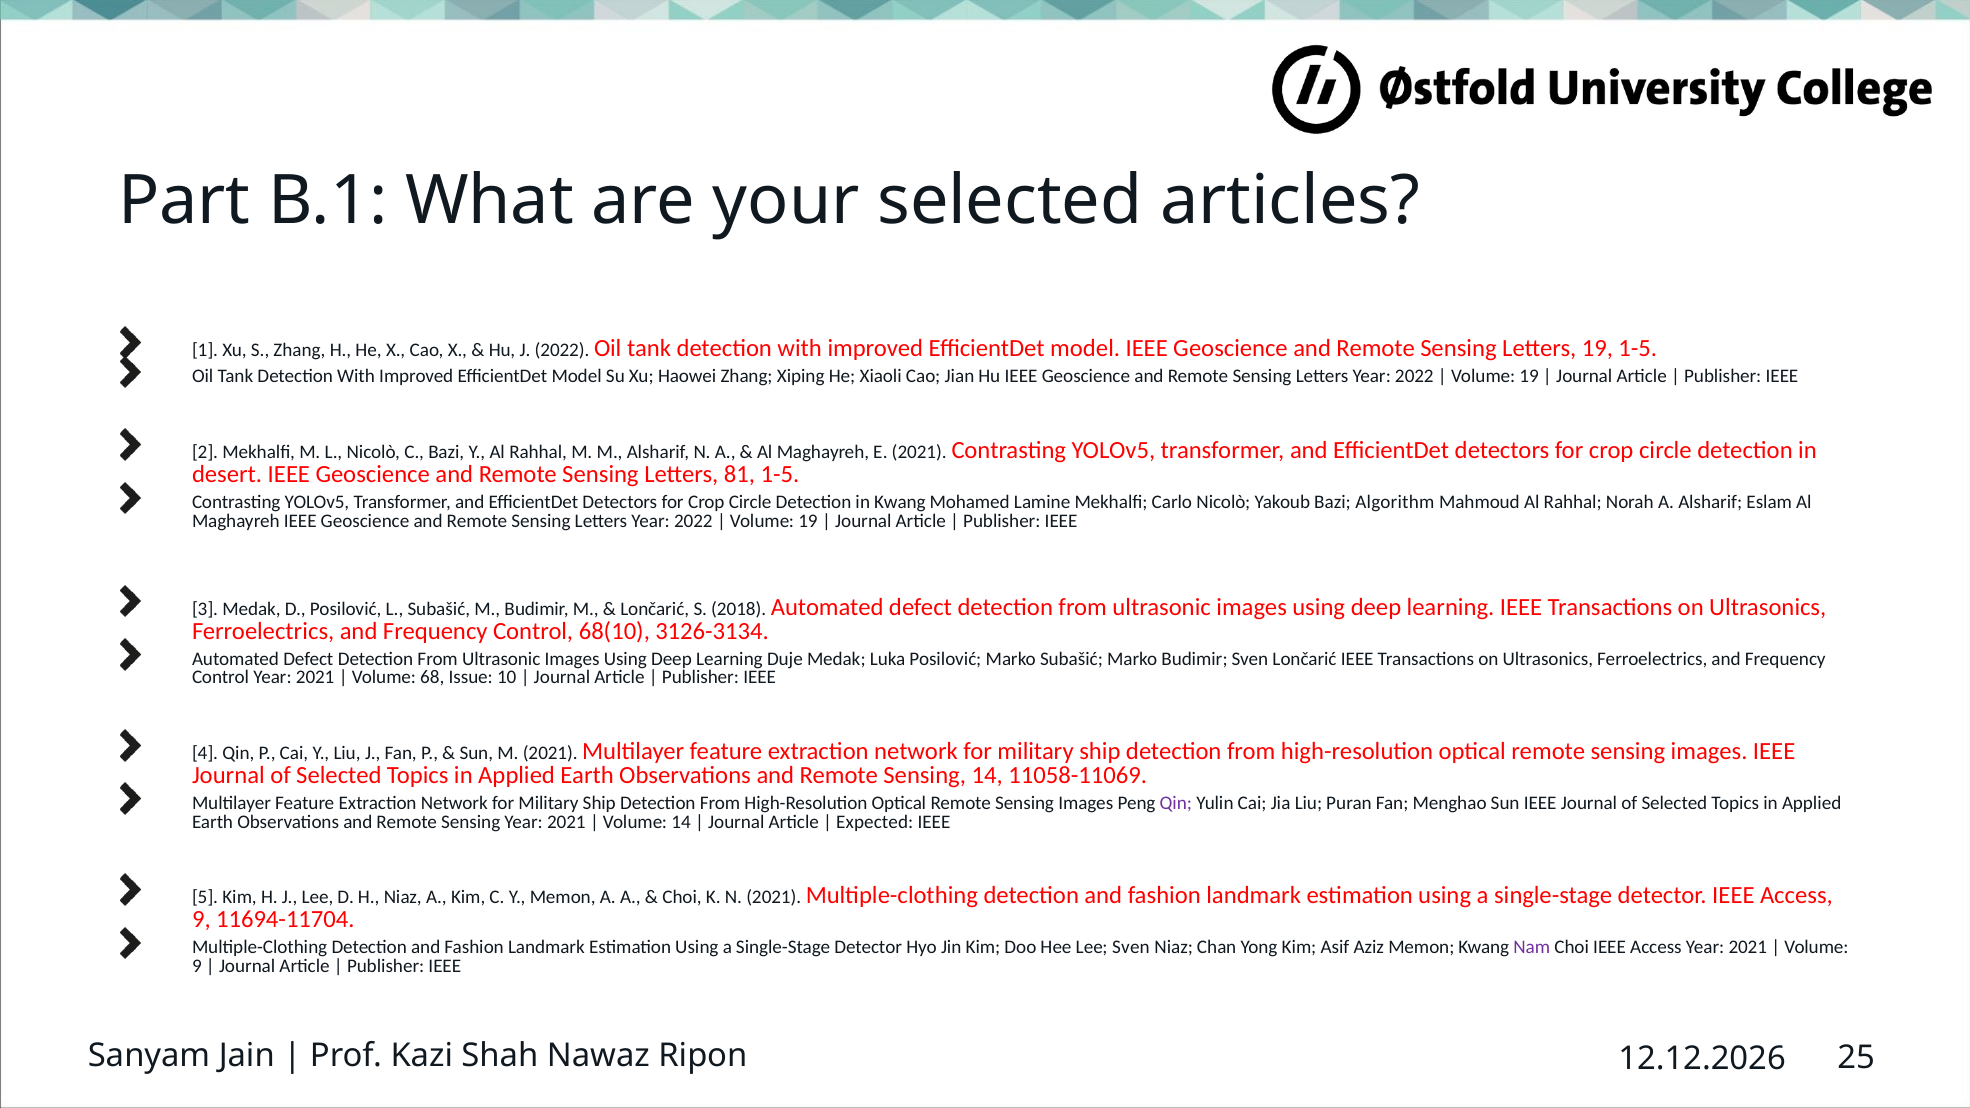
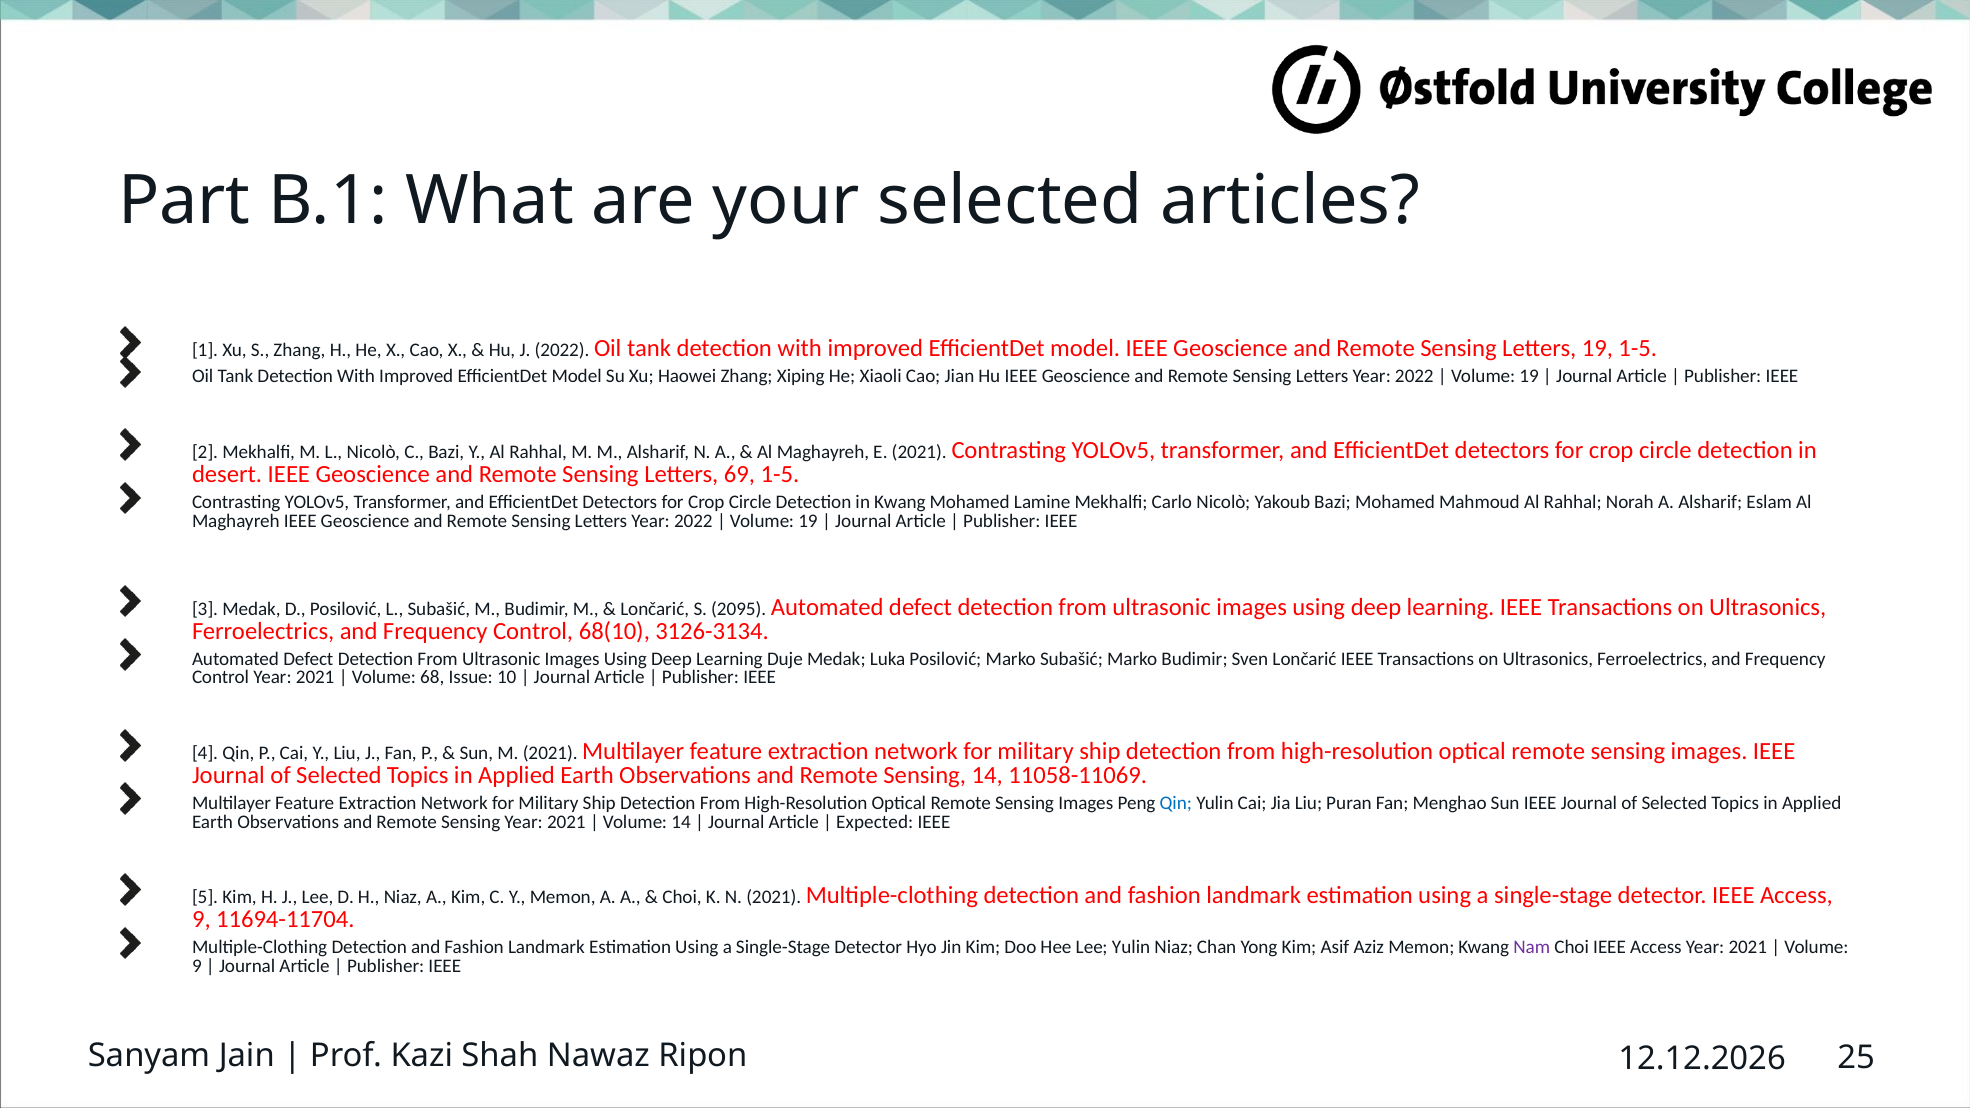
81: 81 -> 69 (739, 475)
Bazi Algorithm: Algorithm -> Mohamed (1395, 503)
2018: 2018 -> 2095 (739, 609)
Qin colour: purple -> blue (1176, 803)
Lee Sven: Sven -> Yulin (1131, 948)
